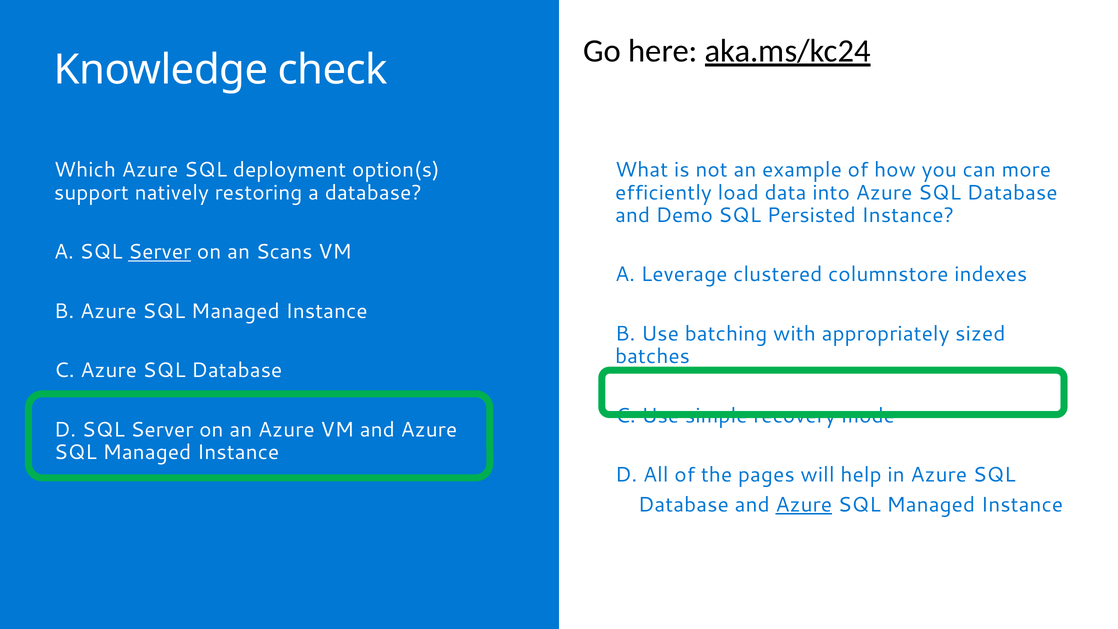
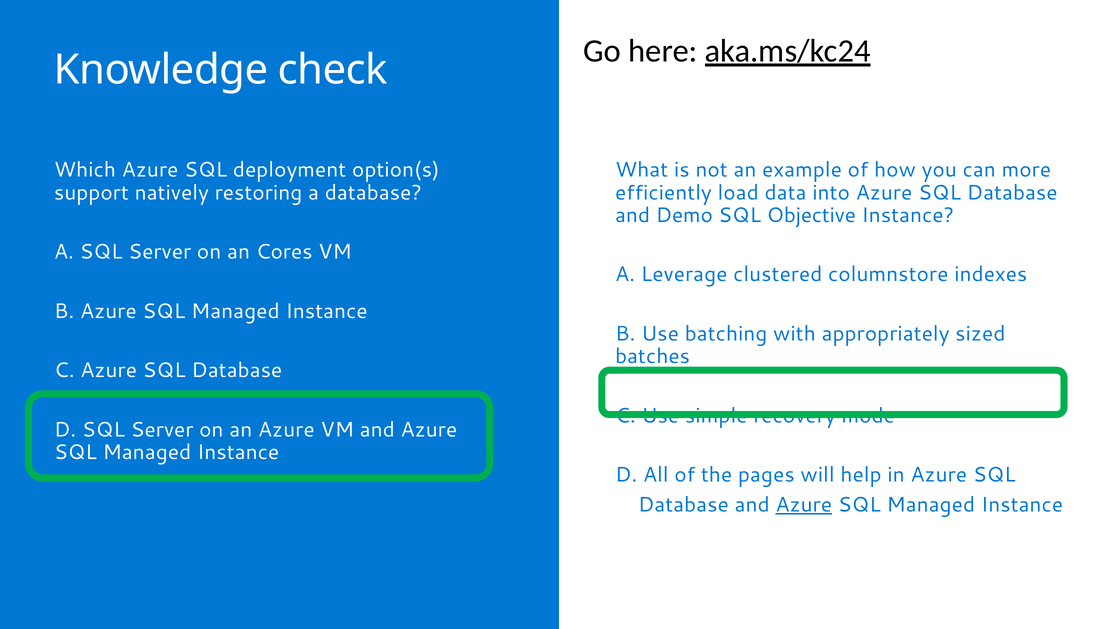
Persisted: Persisted -> Objective (811, 215)
Server underline: present -> none (160, 252)
Scans: Scans -> Cores (284, 252)
